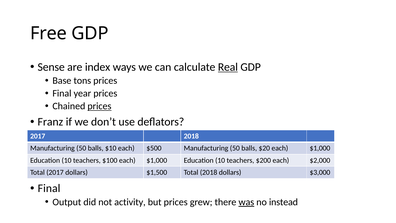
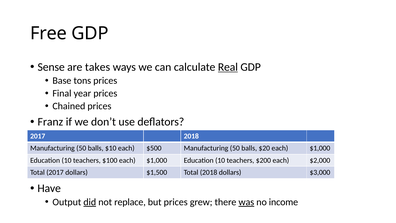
index: index -> takes (98, 67)
prices underline: present -> none (99, 106)
Final: Final -> Have (49, 188)
did underline: none -> present (90, 202)
activity: activity -> replace (130, 202)
instead: instead -> income (283, 202)
